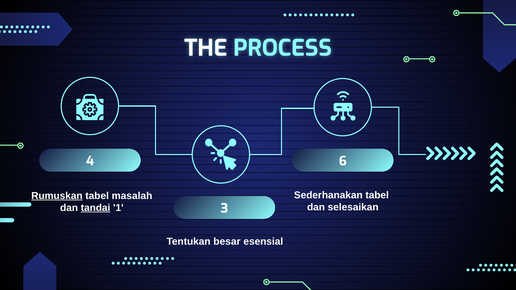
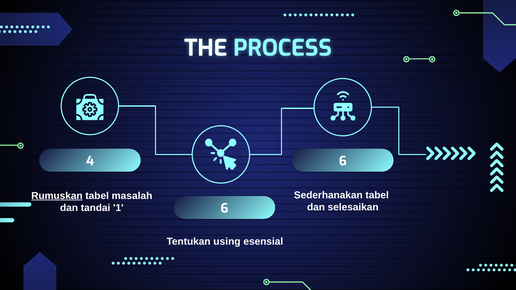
tandai underline: present -> none (96, 208)
1 3: 3 -> 6 (224, 209)
besar: besar -> using (227, 242)
